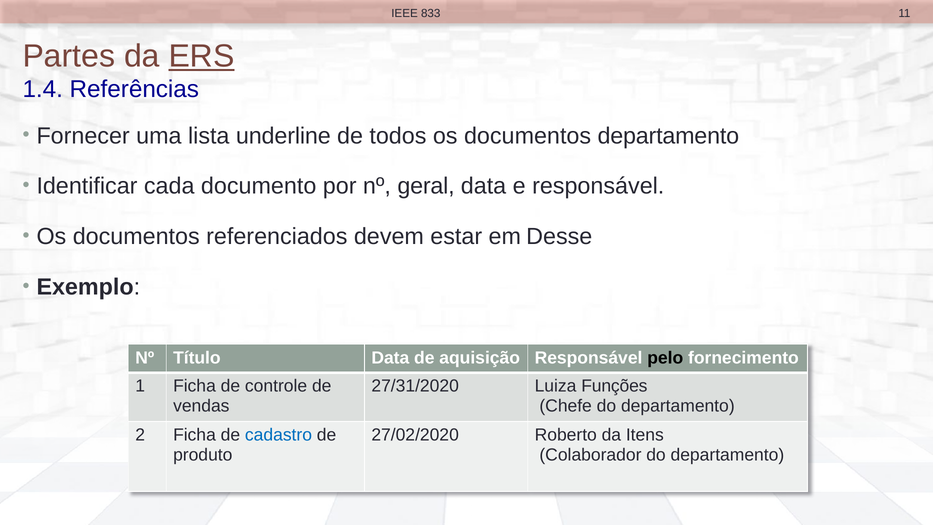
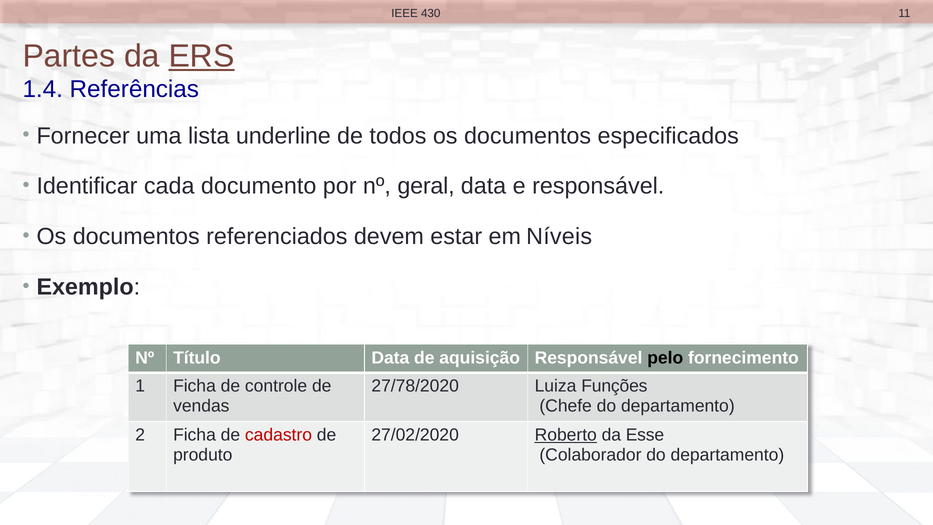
833: 833 -> 430 (431, 13)
documentos departamento: departamento -> especificados (668, 136)
Desse: Desse -> Níveis (559, 236)
27/31/2020: 27/31/2020 -> 27/78/2020 (415, 386)
cadastro colour: blue -> red (278, 435)
Roberto underline: none -> present (566, 435)
Itens: Itens -> Esse (645, 435)
